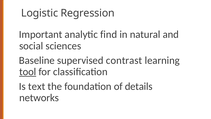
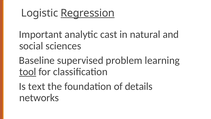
Regression underline: none -> present (88, 13)
find: find -> cast (109, 34)
contrast: contrast -> problem (124, 60)
